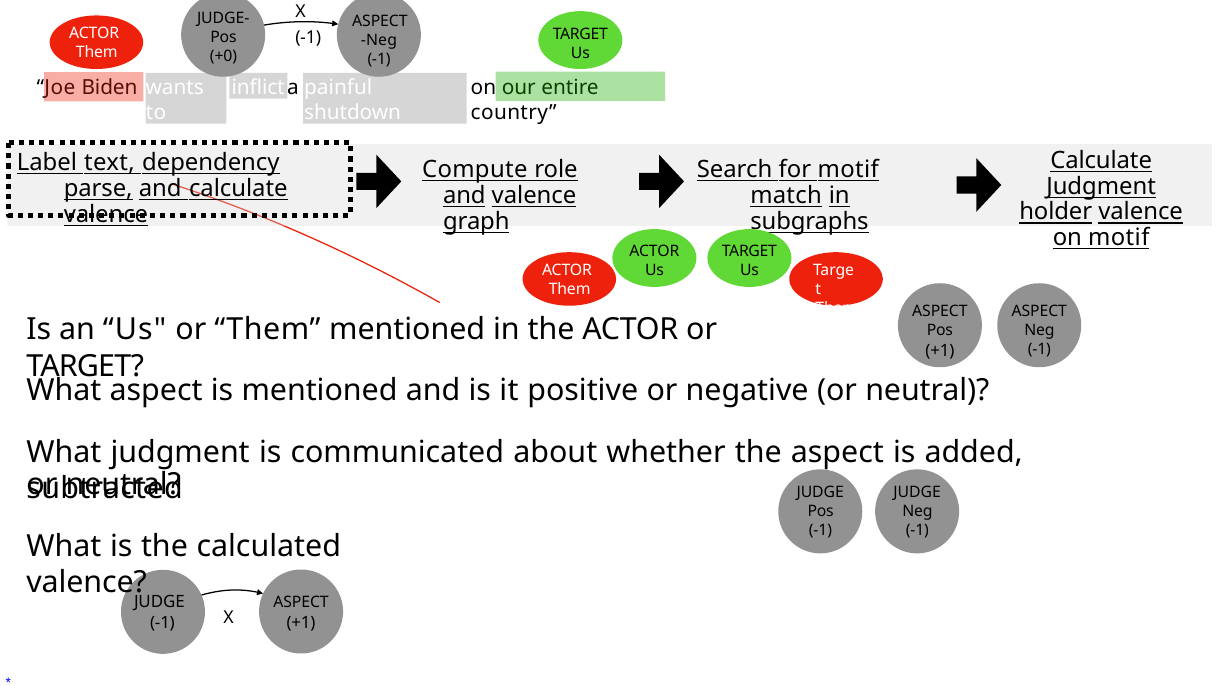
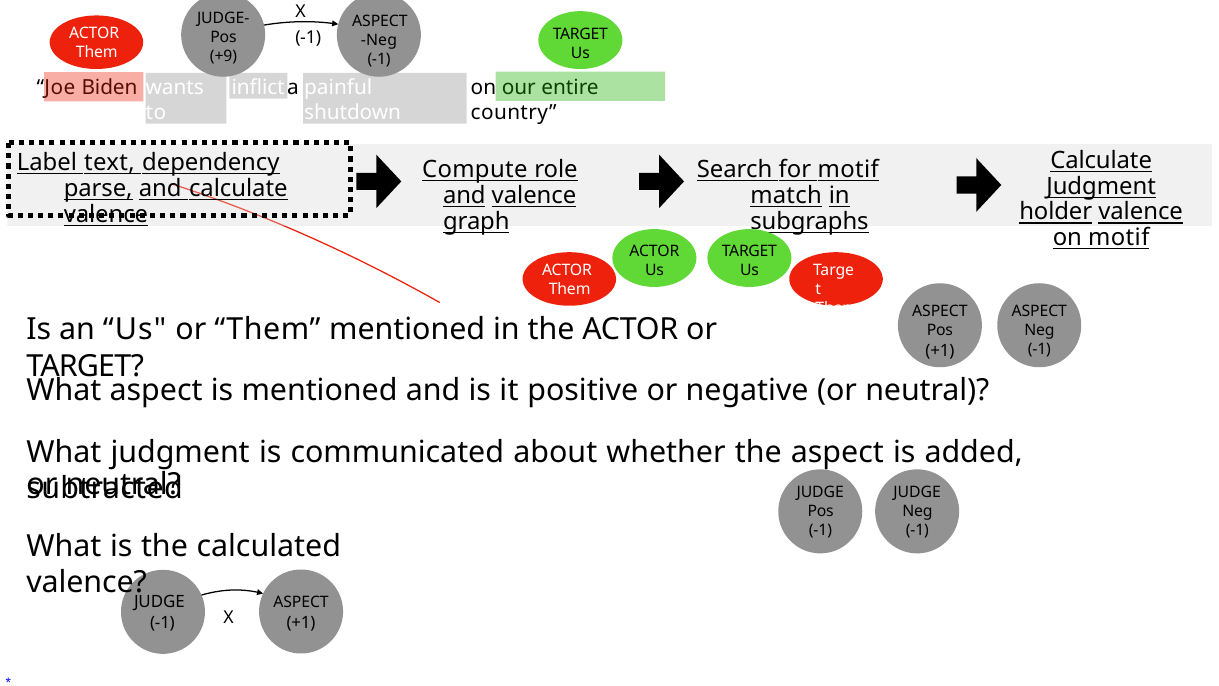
+0: +0 -> +9 (223, 56)
